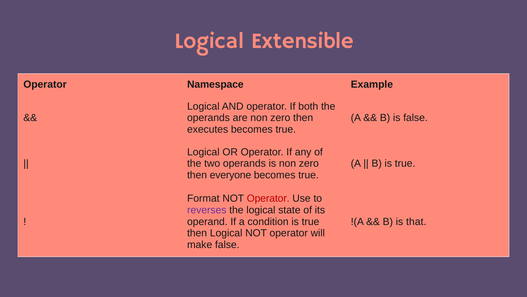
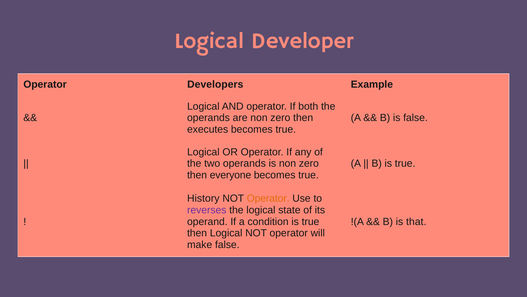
Extensible: Extensible -> Developer (302, 41)
Namespace: Namespace -> Developers (215, 84)
Format: Format -> History (203, 198)
Operator colour: red -> orange (268, 198)
